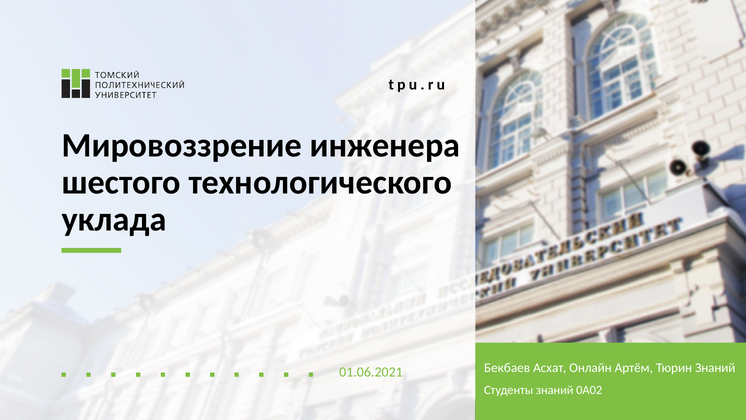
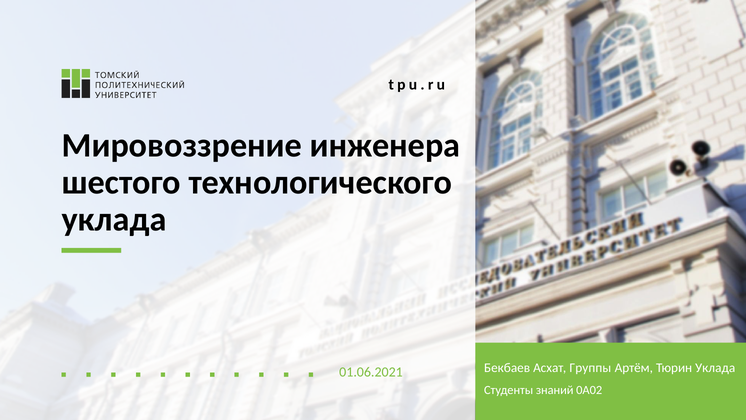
Онлайн: Онлайн -> Группы (590, 367)
Тюрин Знаний: Знаний -> Уклада (715, 367)
